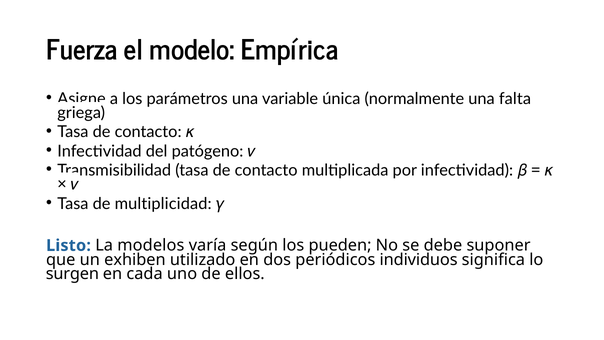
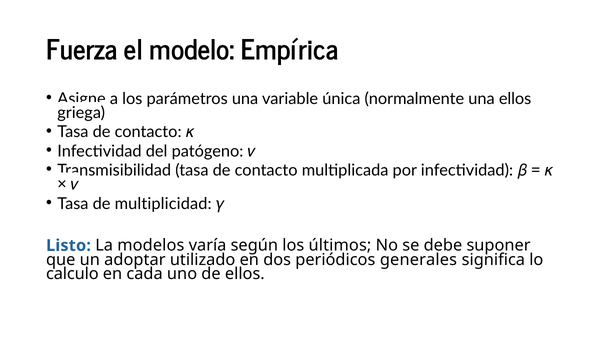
una falta: falta -> ellos (515, 99)
pueden: pueden -> últimos (340, 245)
exhiben: exhiben -> adoptar (135, 259)
individuos: individuos -> generales (418, 259)
surgen: surgen -> calculo (72, 274)
